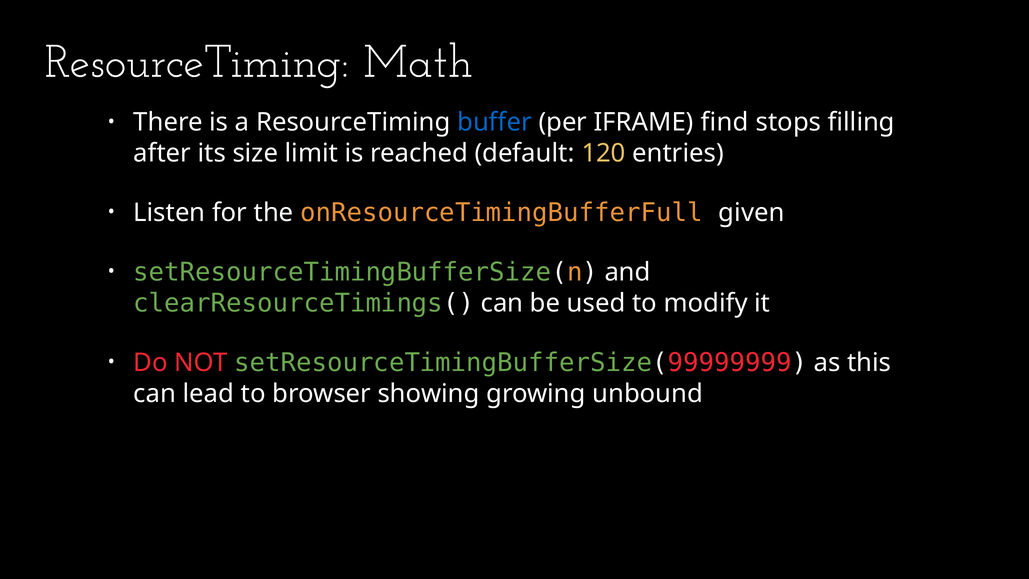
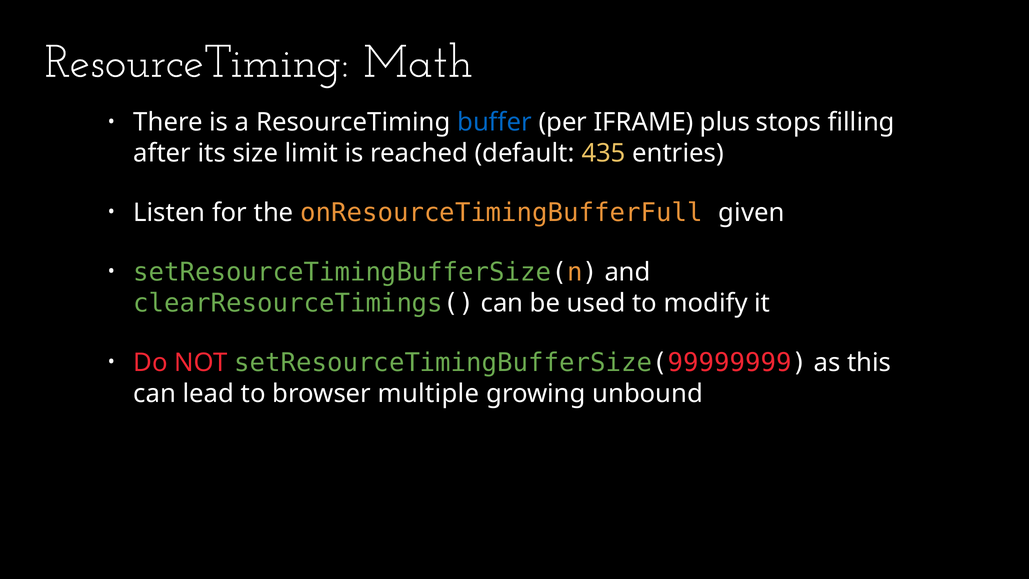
find: find -> plus (725, 122)
120: 120 -> 435 (604, 153)
showing: showing -> multiple (428, 393)
